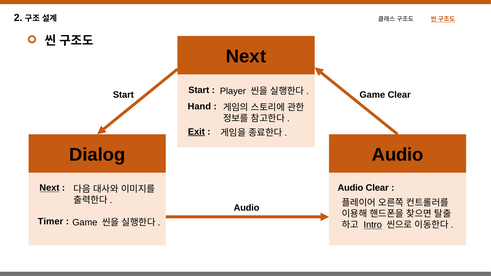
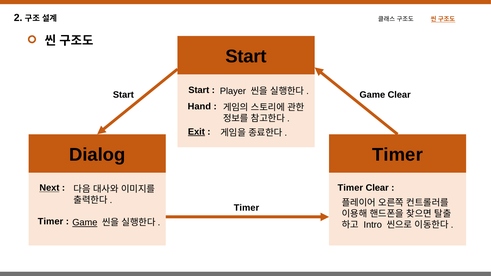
Next: Next -> Start (246, 57)
Dialog Audio: Audio -> Timer (397, 155)
Audio: Audio -> Timer (350, 188)
Audio: Audio -> Timer (246, 208)
Game underline: none -> present (85, 223)
Intro underline: present -> none (373, 225)
